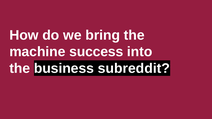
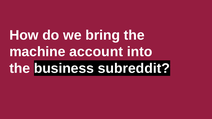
success: success -> account (96, 52)
